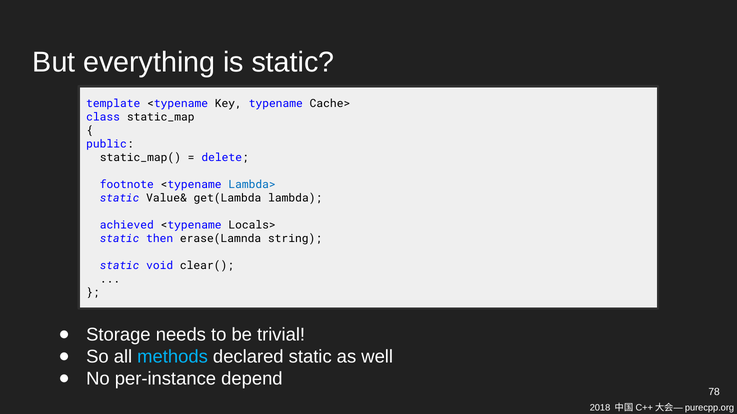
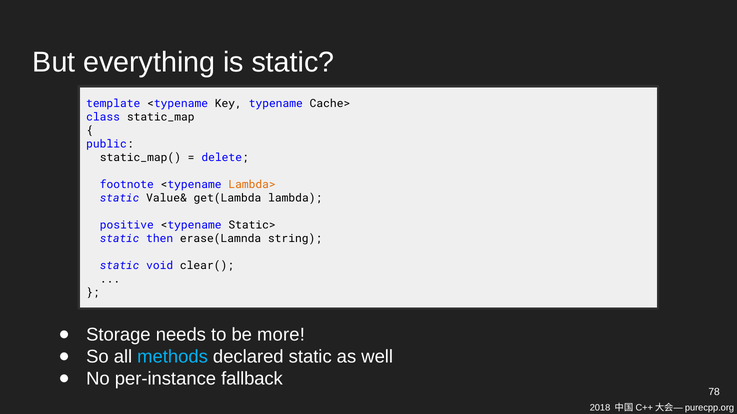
Lambda> colour: blue -> orange (252, 185)
achieved: achieved -> positive (127, 225)
Locals>: Locals> -> Static> (252, 225)
trivial: trivial -> more (281, 335)
depend: depend -> fallback (252, 379)
